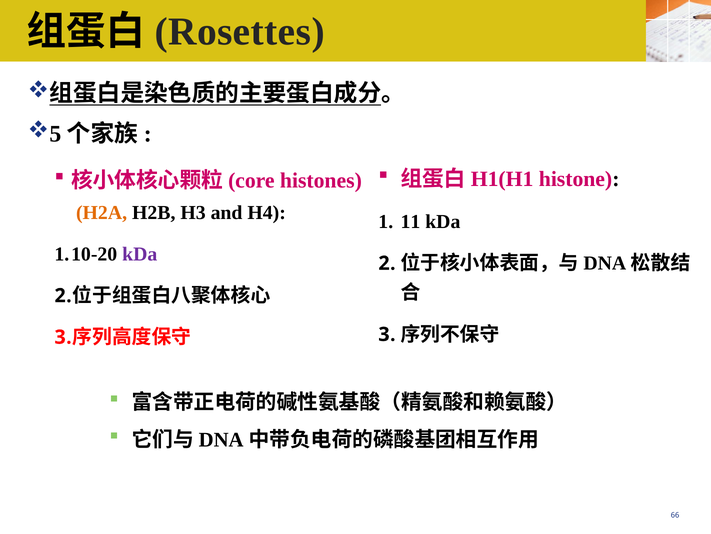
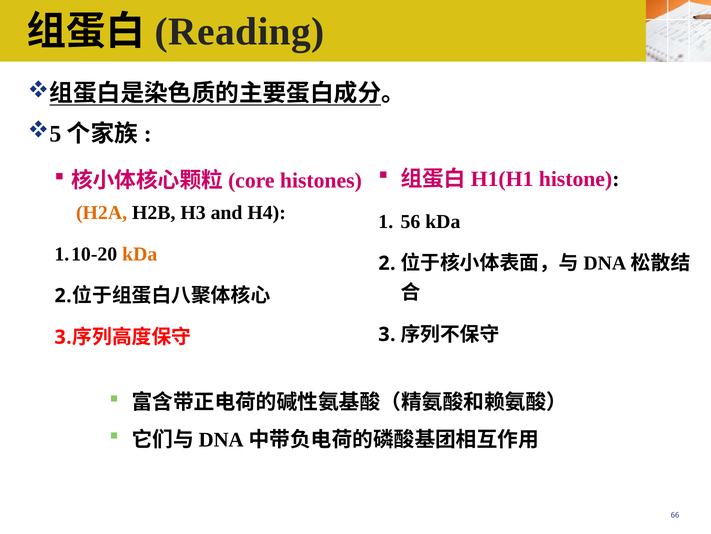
Rosettes: Rosettes -> Reading (240, 32)
11: 11 -> 56 (410, 221)
kDa colour: purple -> orange (140, 254)
